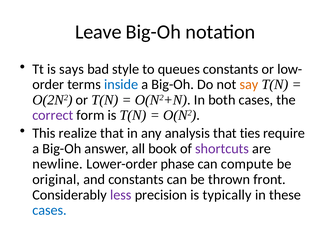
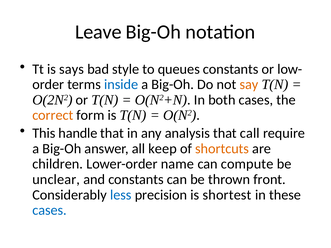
correct colour: purple -> orange (53, 115)
realize: realize -> handle (78, 133)
ties: ties -> call (250, 133)
book: book -> keep (163, 149)
shortcuts colour: purple -> orange (222, 149)
newline: newline -> children (58, 164)
phase: phase -> name (177, 164)
original: original -> unclear (56, 180)
less colour: purple -> blue (121, 195)
typically: typically -> shortest (227, 195)
